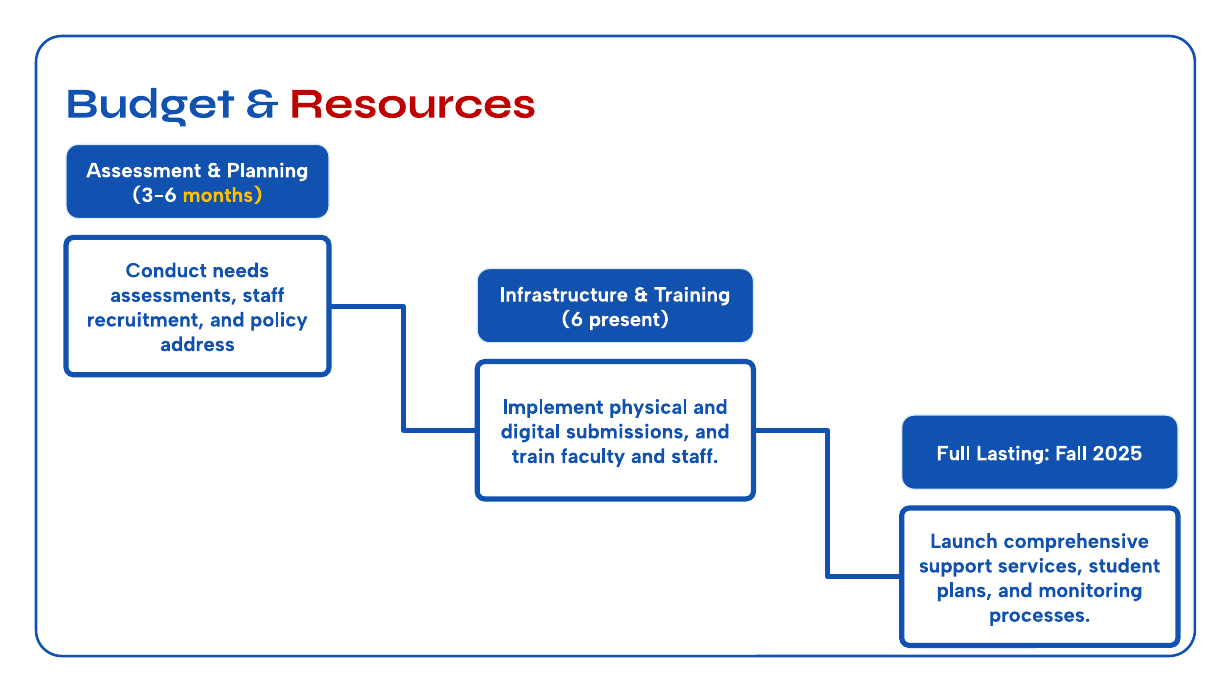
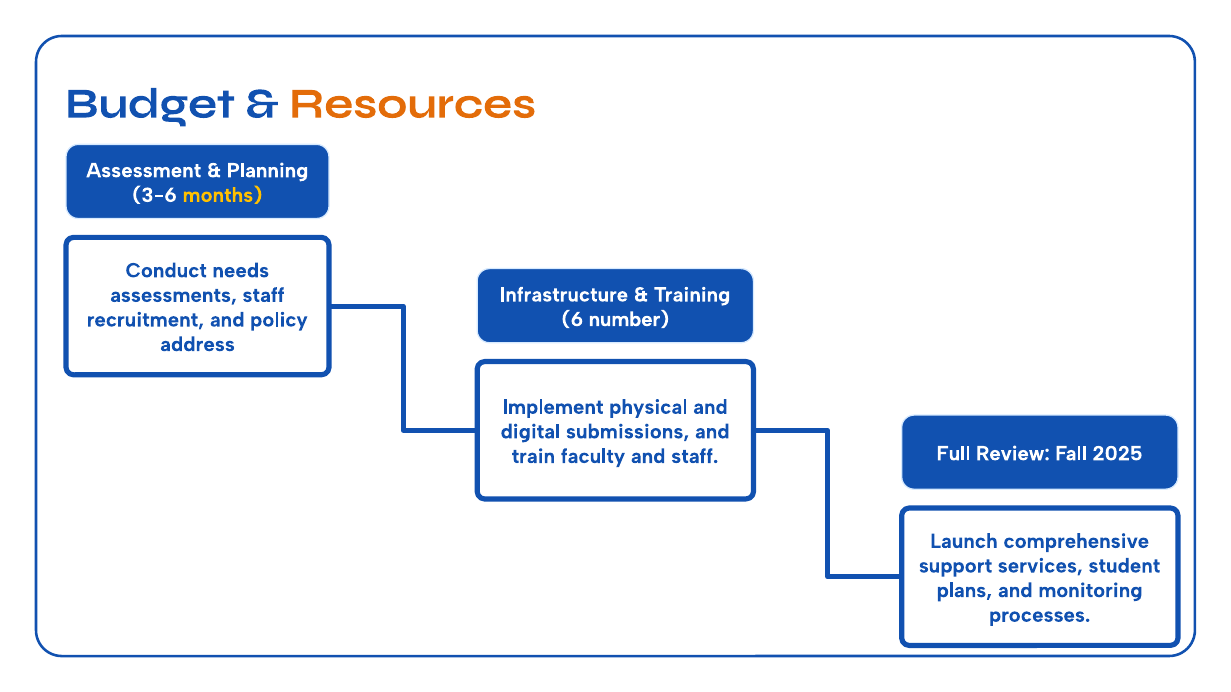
Resources colour: red -> orange (413, 104)
present: present -> number (629, 320)
Lasting: Lasting -> Review (1013, 454)
